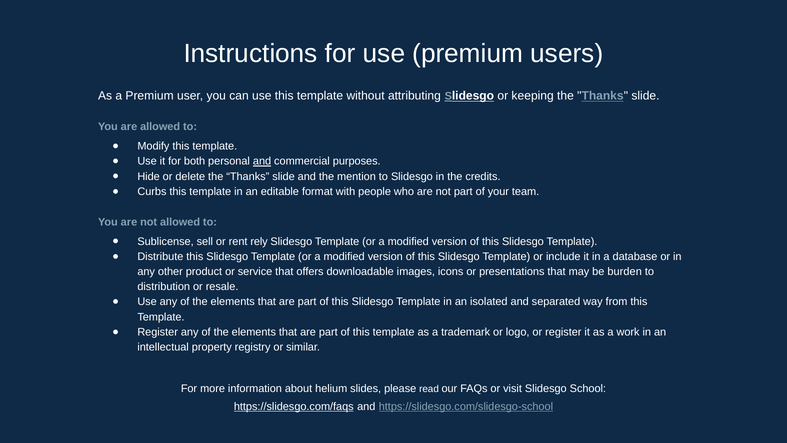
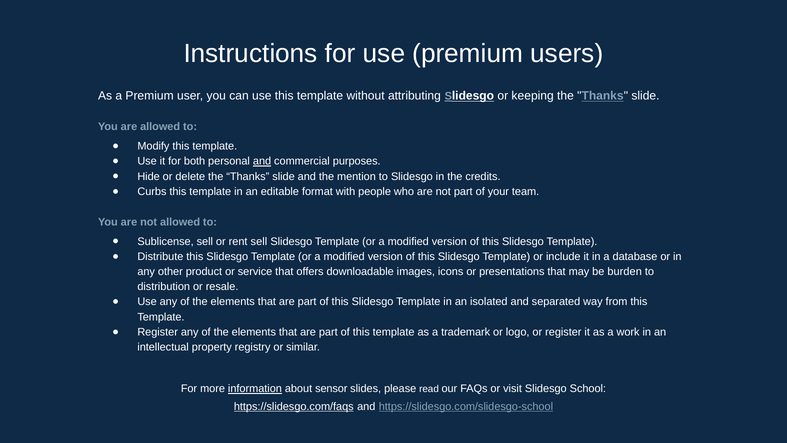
rent rely: rely -> sell (259, 241)
information underline: none -> present (255, 388)
helium: helium -> sensor (331, 388)
